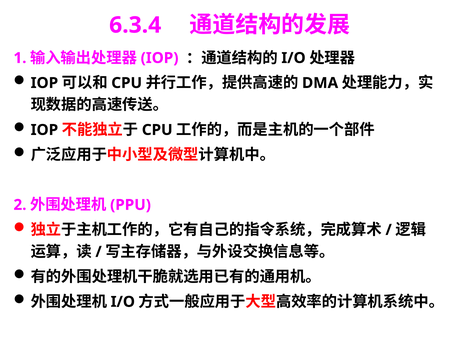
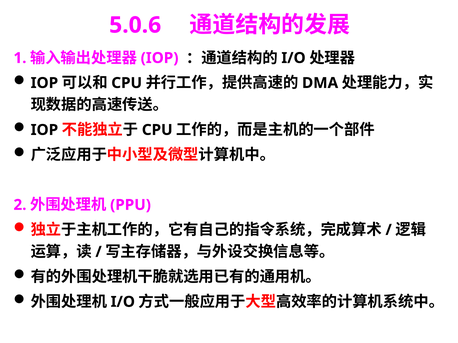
6.3.4: 6.3.4 -> 5.0.6 (135, 25)
